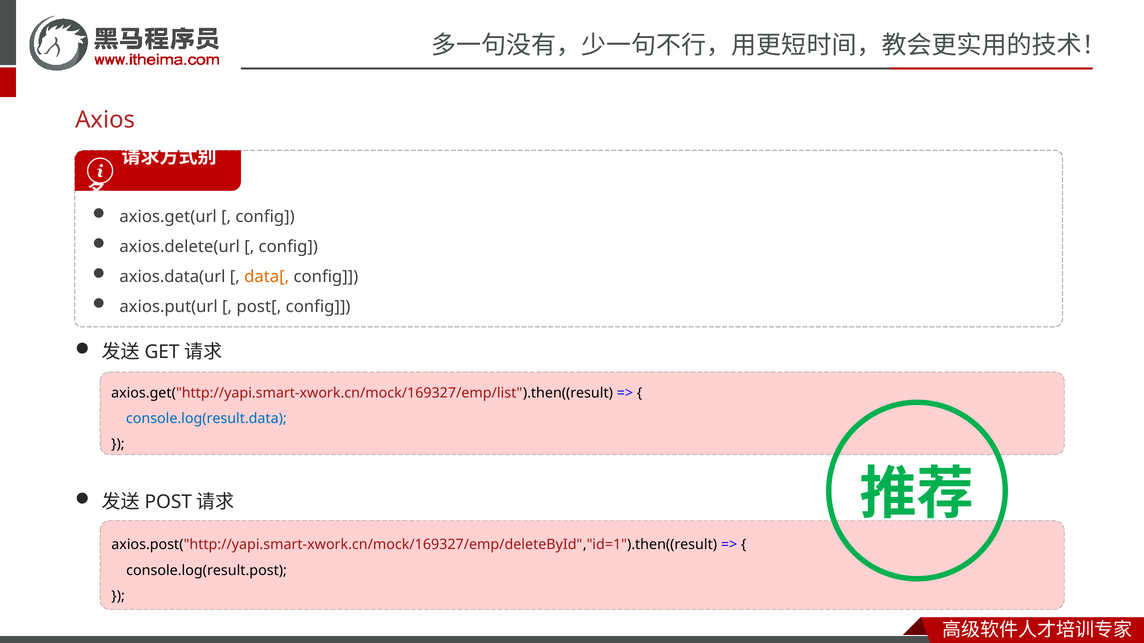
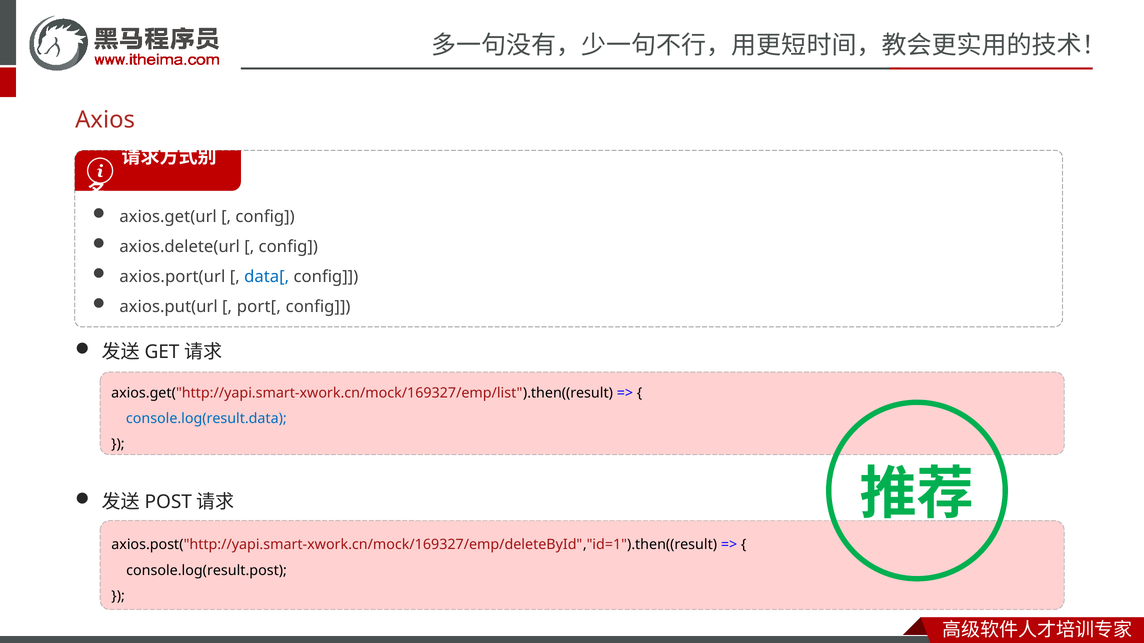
axios.data(url: axios.data(url -> axios.port(url (172, 277)
data[ colour: orange -> blue (267, 277)
post[: post[ -> port[ (259, 307)
